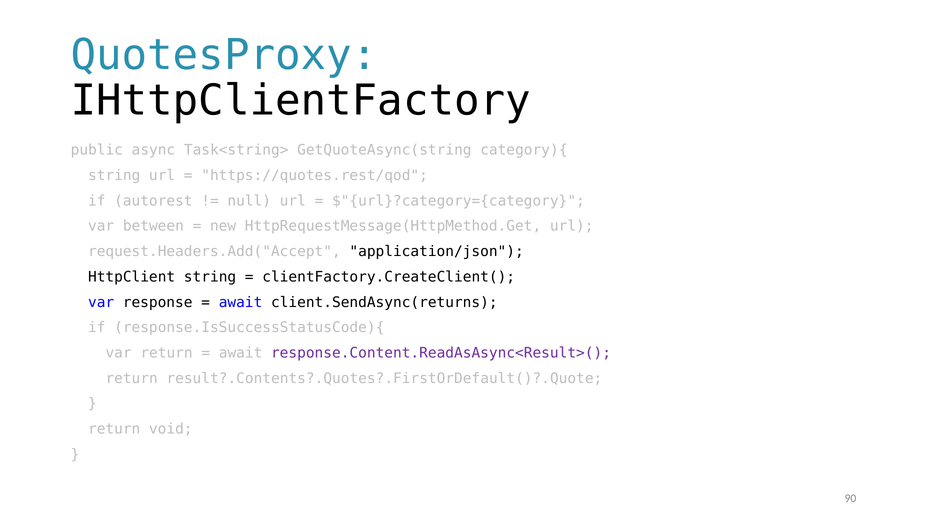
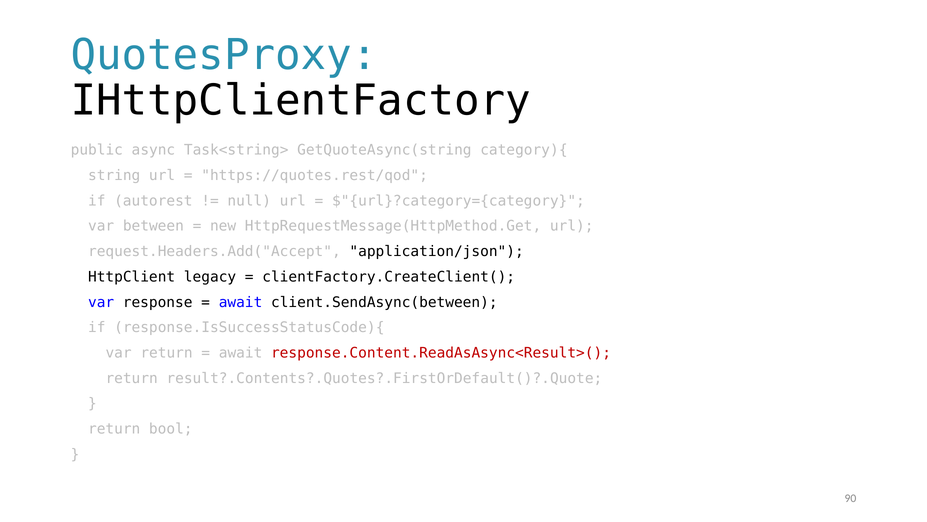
HttpClient string: string -> legacy (210, 277)
client.SendAsync(returns: client.SendAsync(returns -> client.SendAsync(between (384, 302)
response.Content.ReadAsAsync<Result>( colour: purple -> red (441, 353)
void: void -> bool (171, 429)
